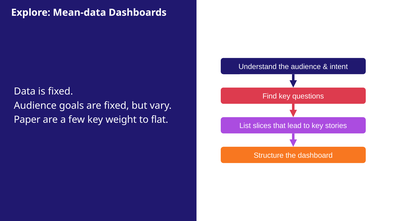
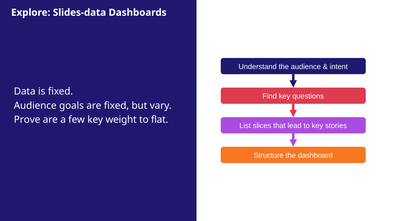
Mean-data: Mean-data -> Slides-data (79, 13)
Paper: Paper -> Prove (27, 120)
